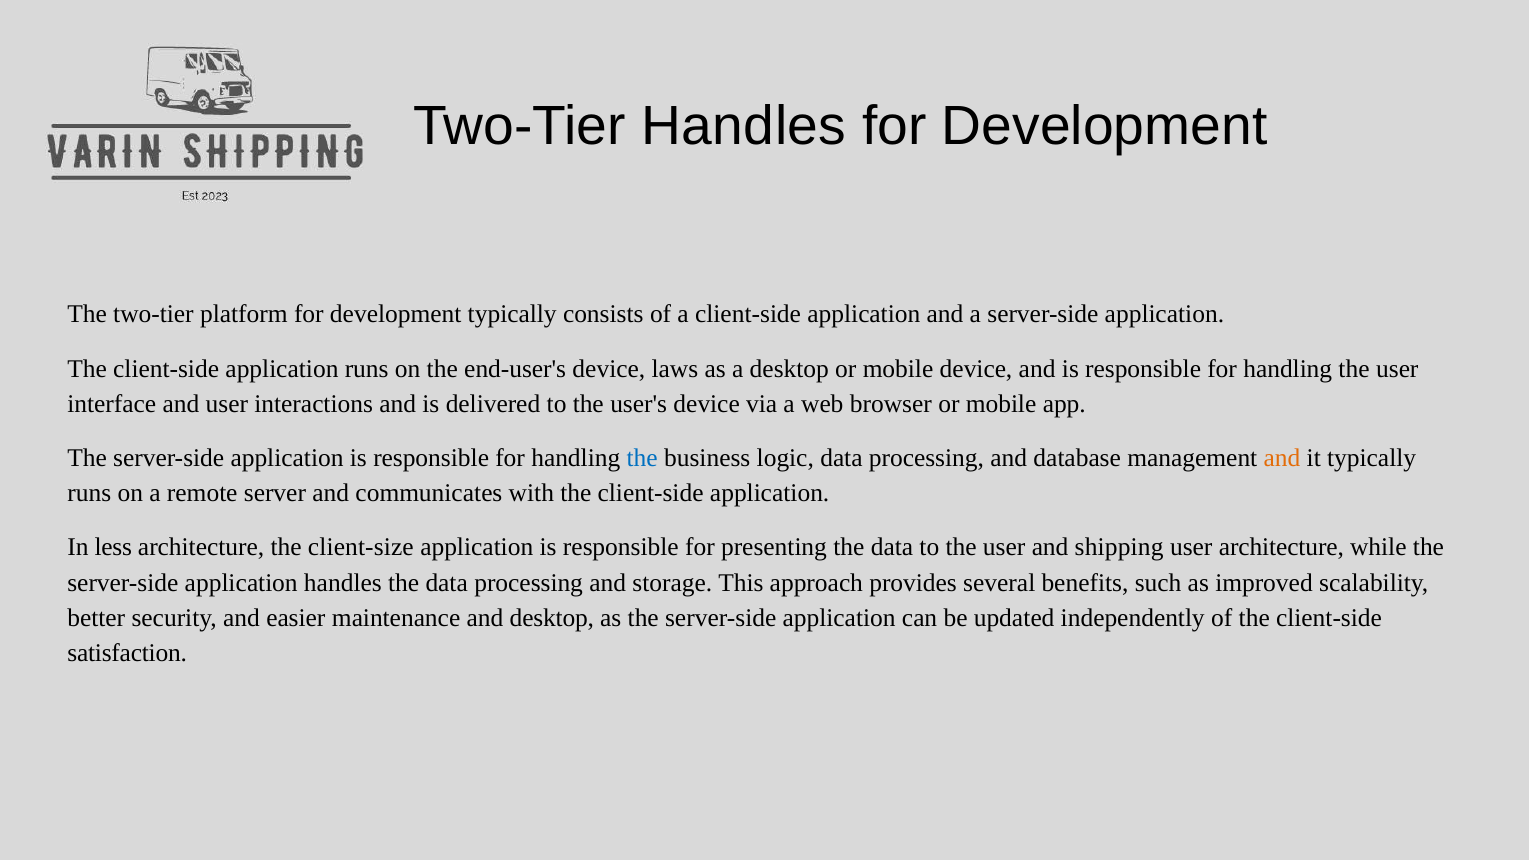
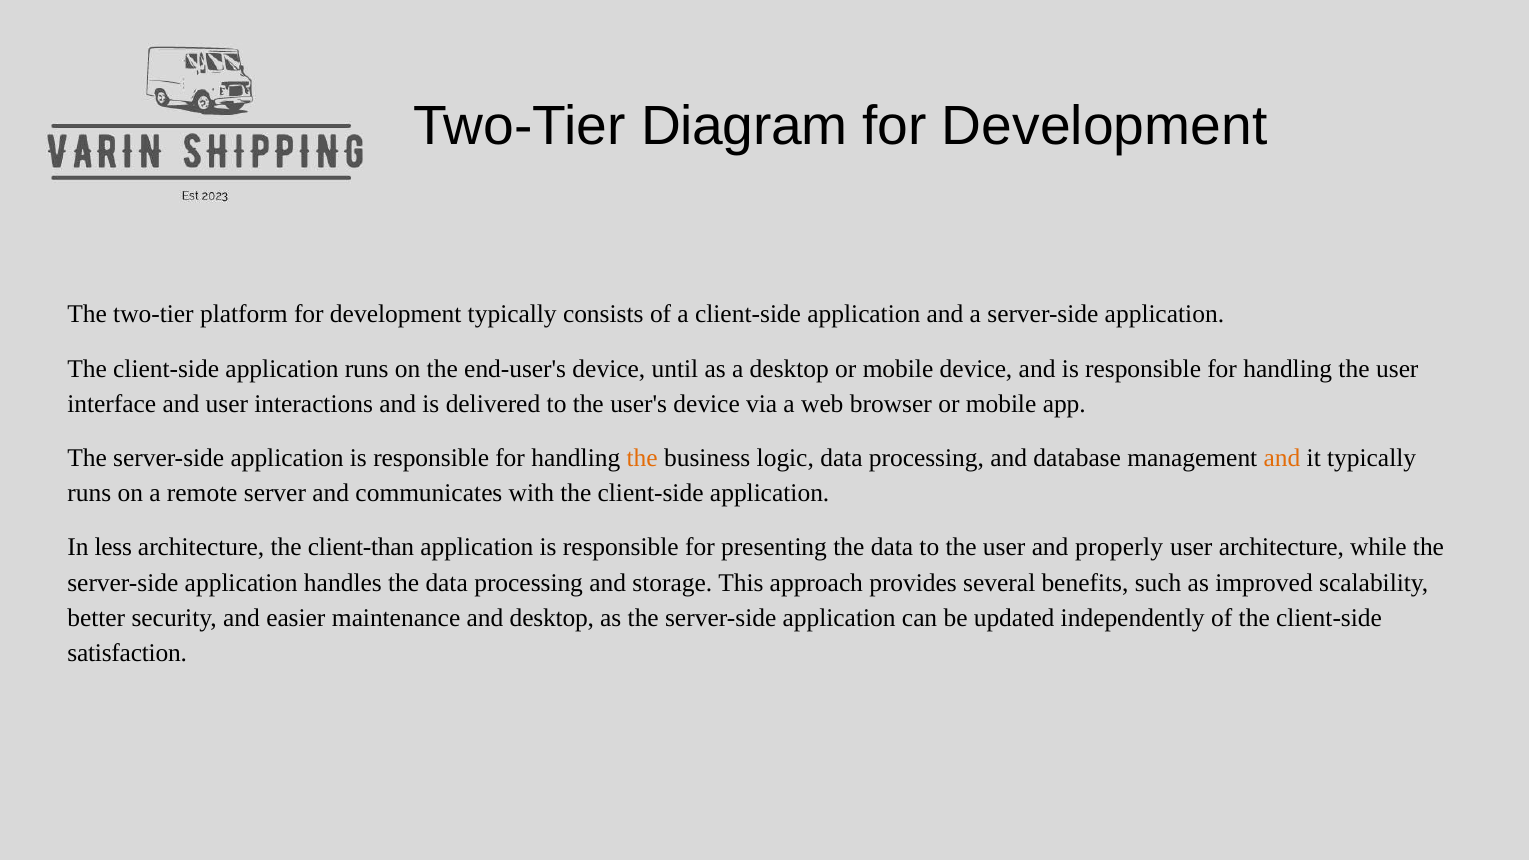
Two-Tier Handles: Handles -> Diagram (744, 127)
laws: laws -> until (675, 369)
the colour: blue -> orange (642, 458)
client-size: client-size -> client-than (361, 548)
shipping: shipping -> properly (1119, 548)
